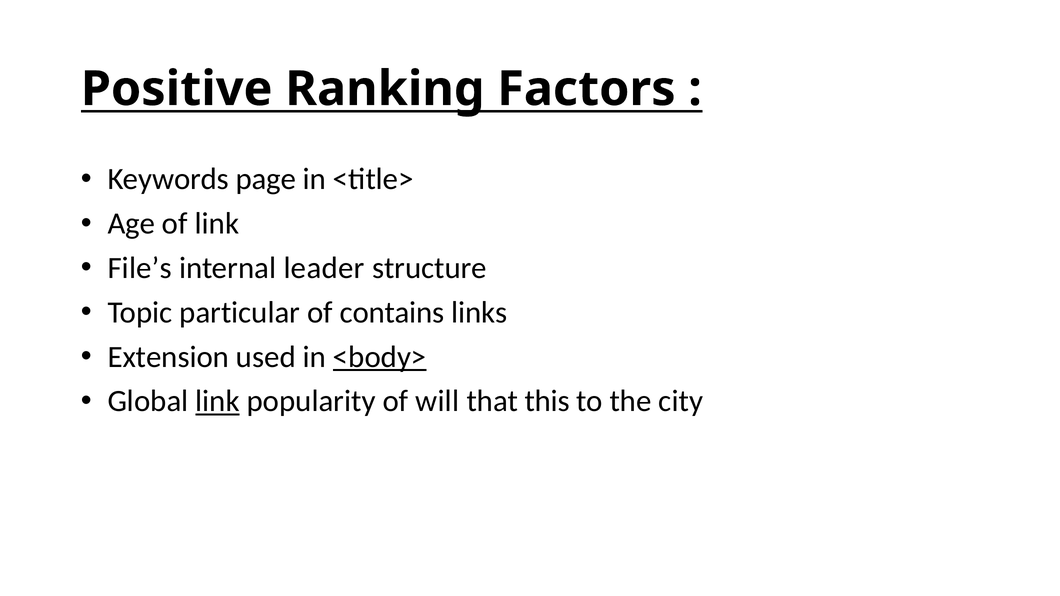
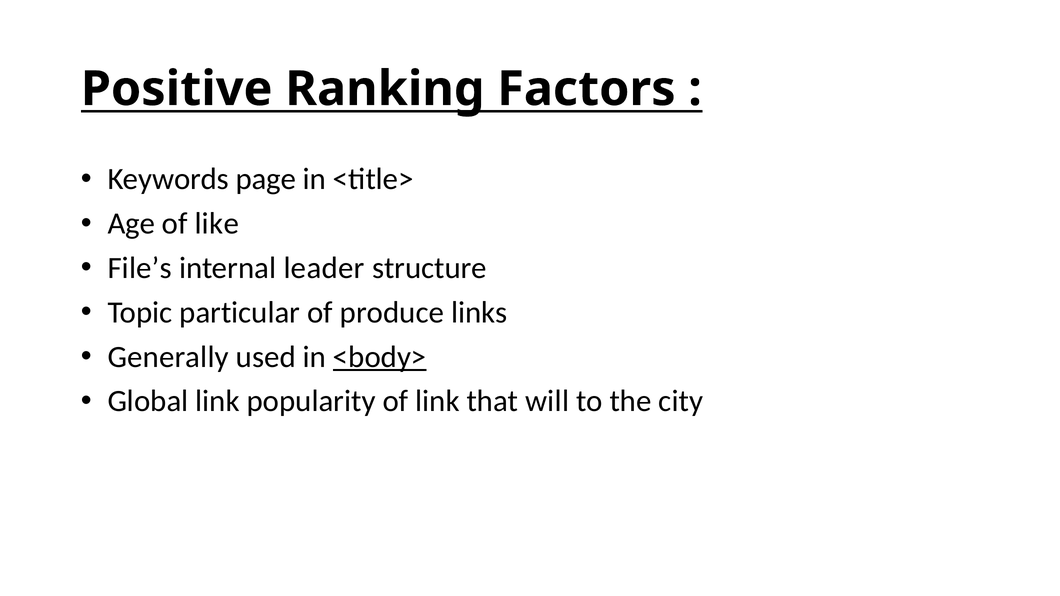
of link: link -> like (217, 224)
contains: contains -> produce (392, 313)
Extension: Extension -> Generally (168, 357)
link underline: present -> none (218, 401)
of will: will -> link (437, 401)
this: this -> will (547, 401)
